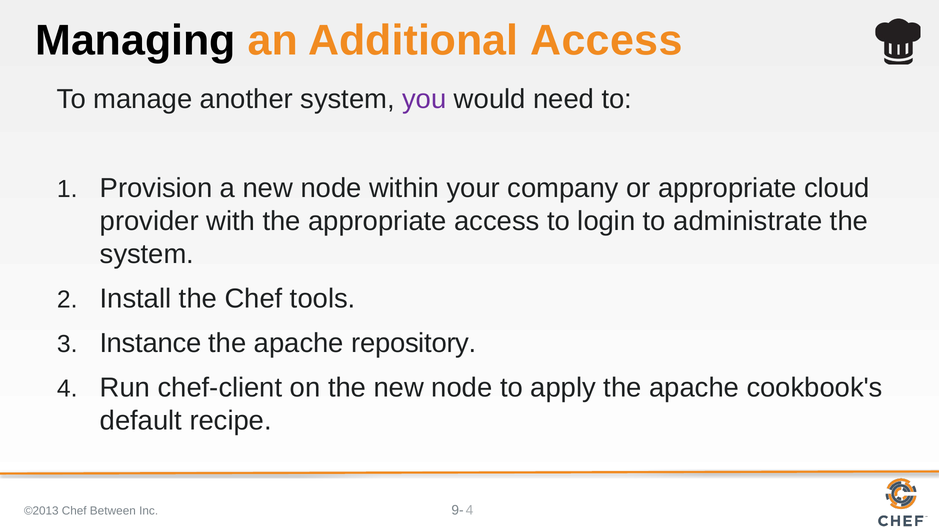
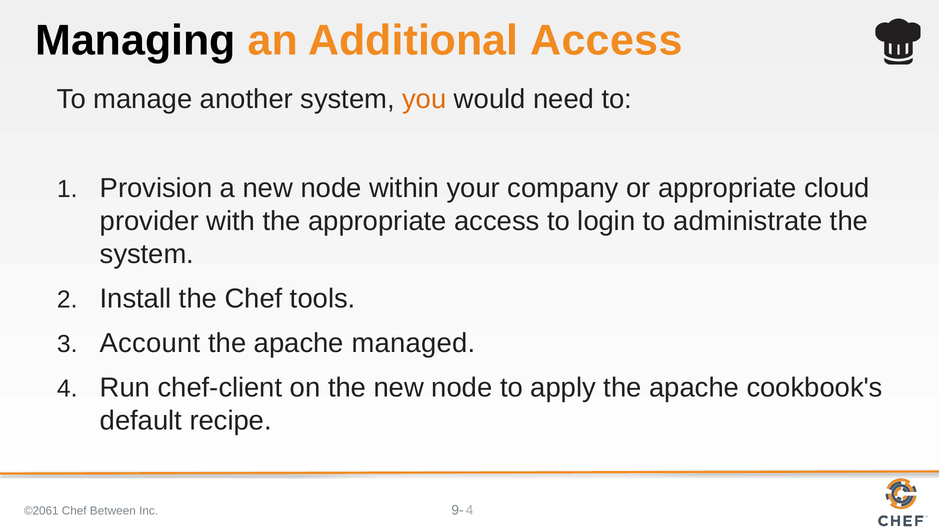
you colour: purple -> orange (424, 99)
Instance: Instance -> Account (150, 343)
repository: repository -> managed (414, 343)
©2013: ©2013 -> ©2061 (41, 511)
